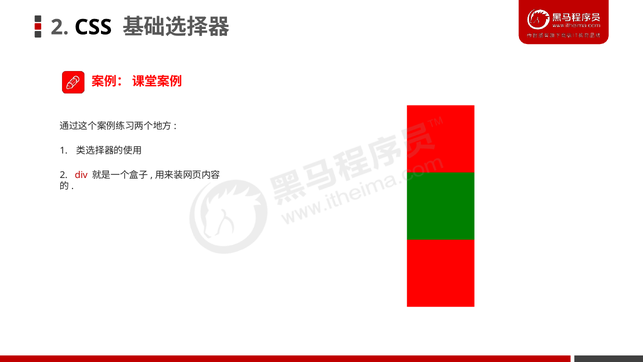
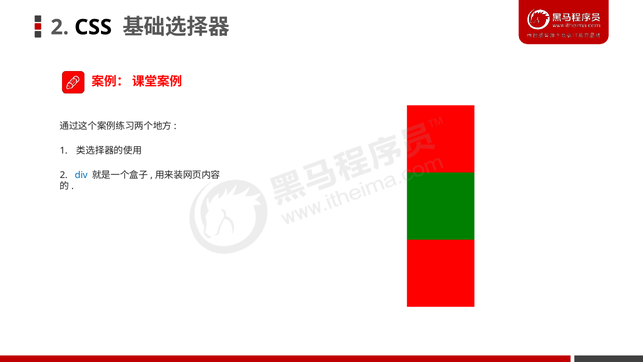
div colour: red -> blue (81, 175)
